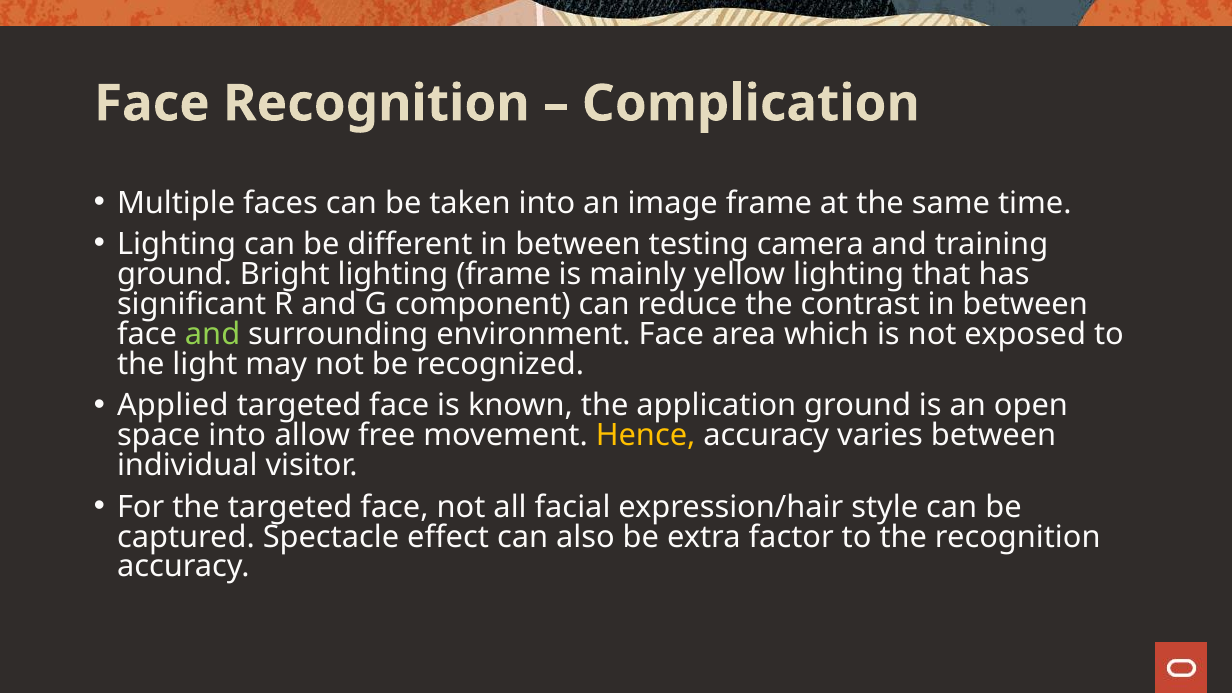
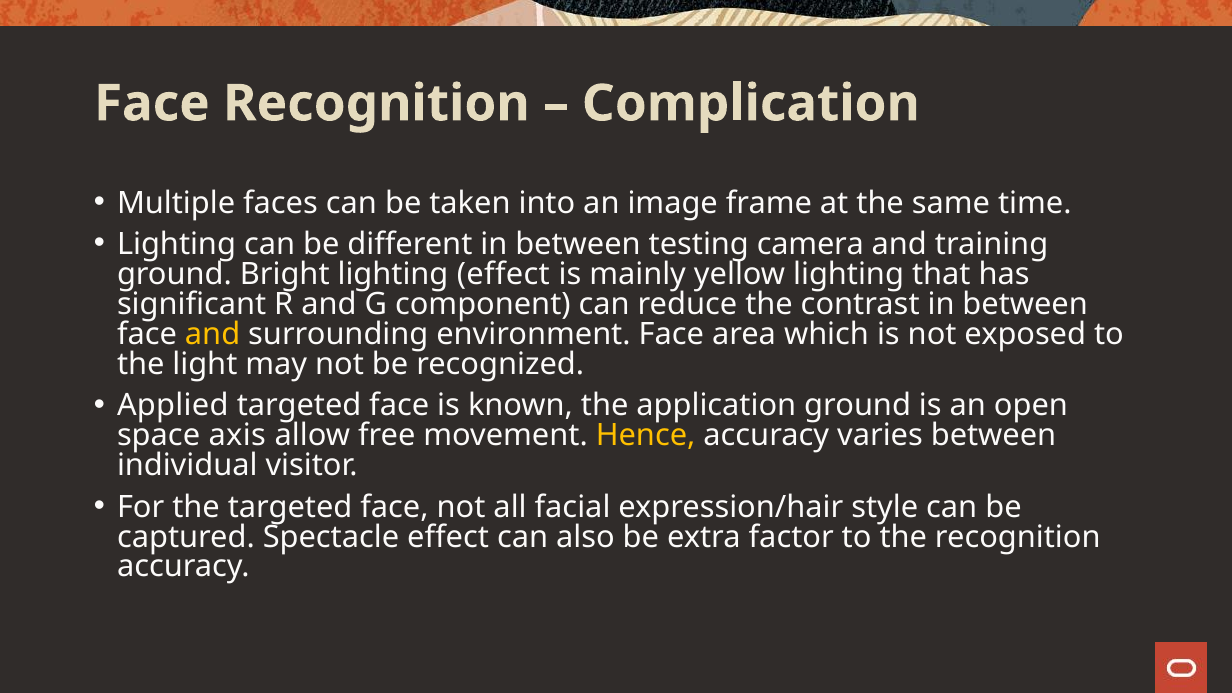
lighting frame: frame -> effect (503, 274)
and colour: light green -> yellow (213, 334)
space into: into -> axis (237, 435)
